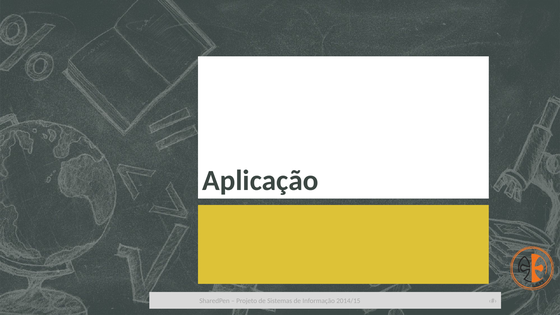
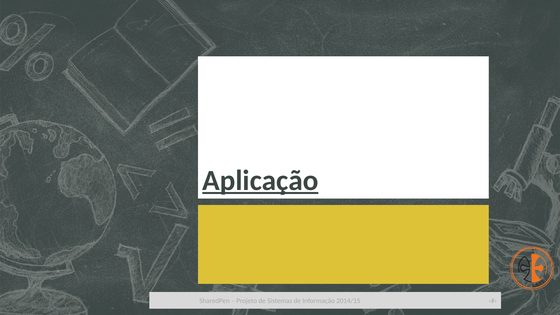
Aplicação underline: none -> present (260, 180)
